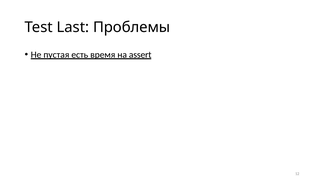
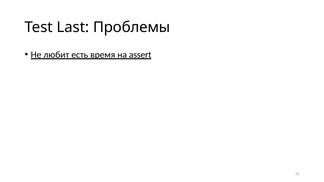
пустая: пустая -> любит (56, 55)
